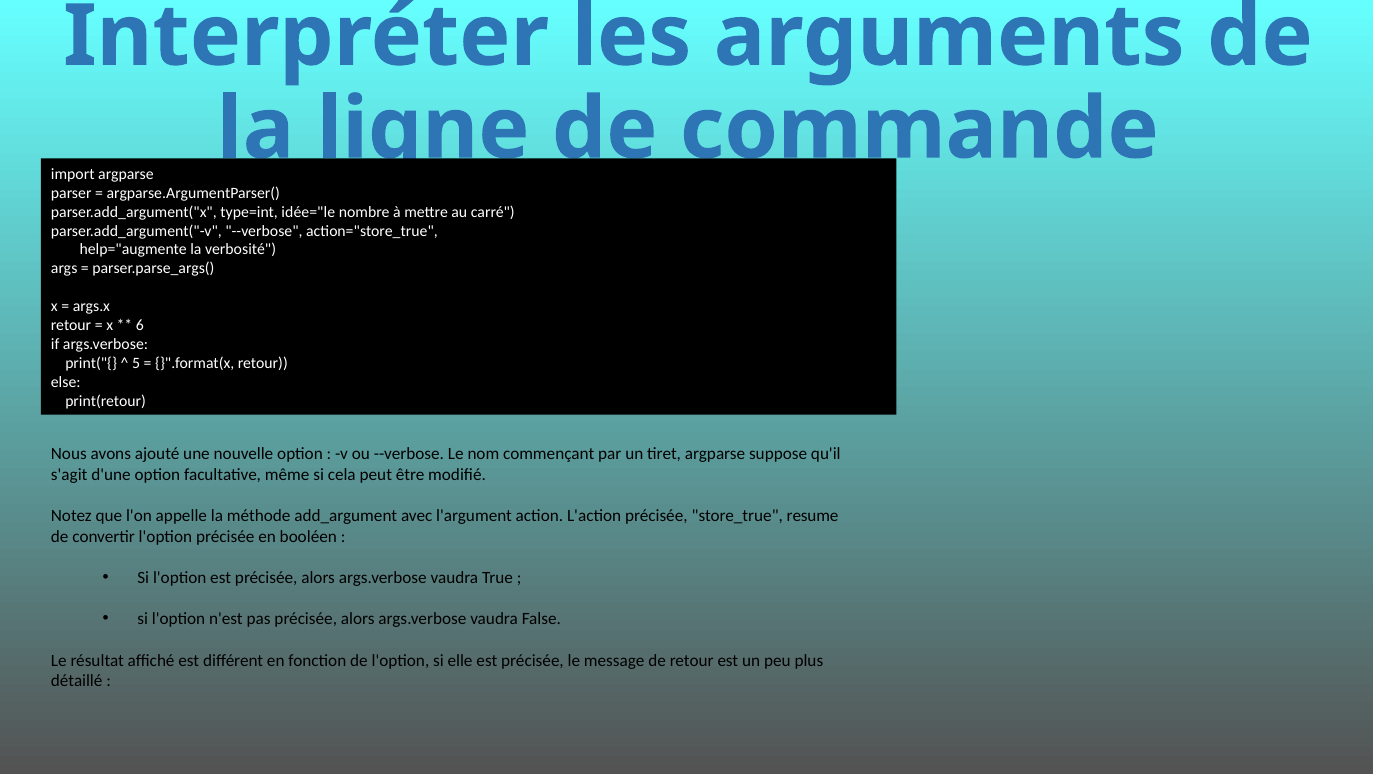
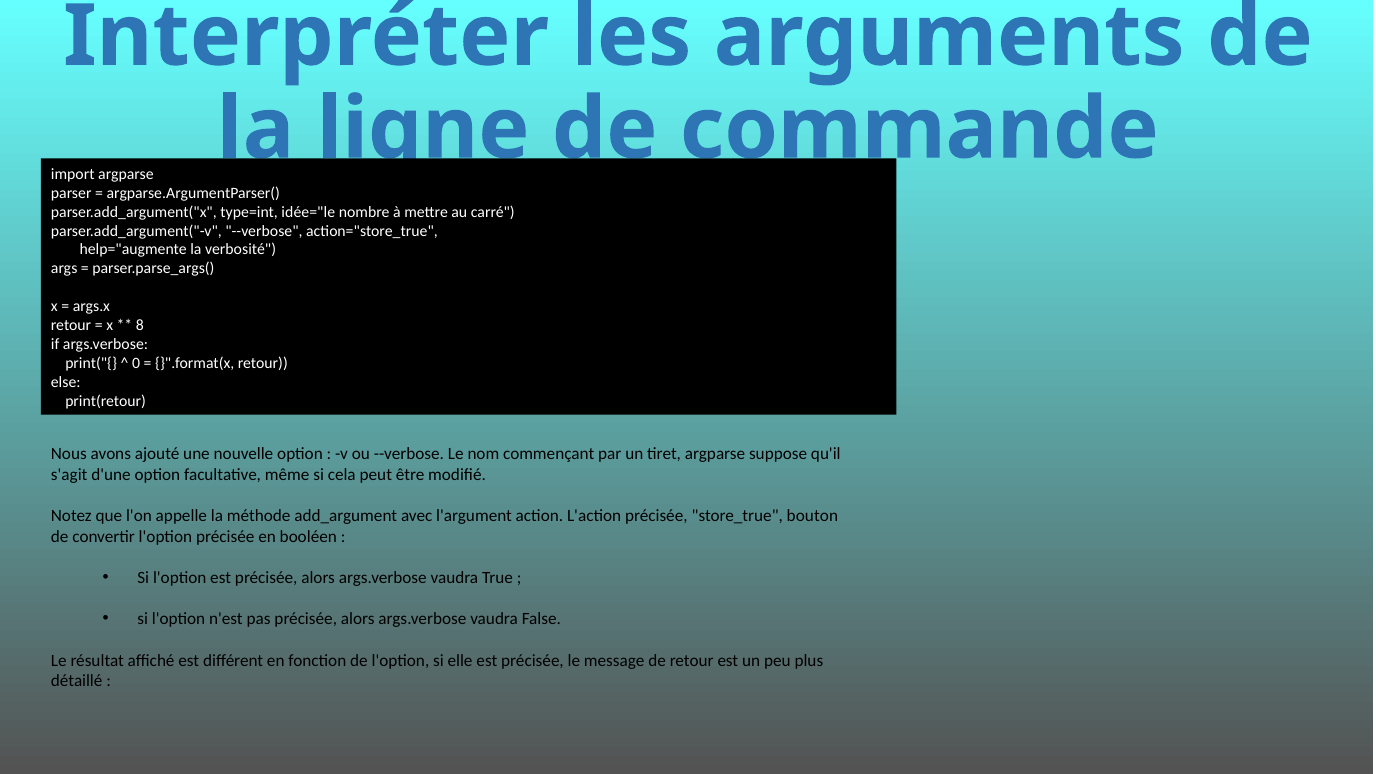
6: 6 -> 8 (140, 326)
5: 5 -> 0 (136, 363)
resume: resume -> bouton (812, 516)
